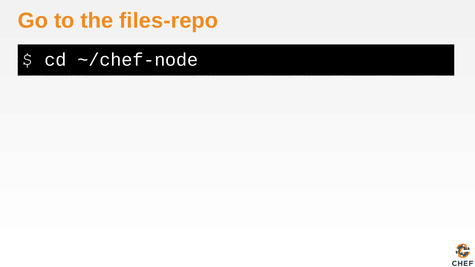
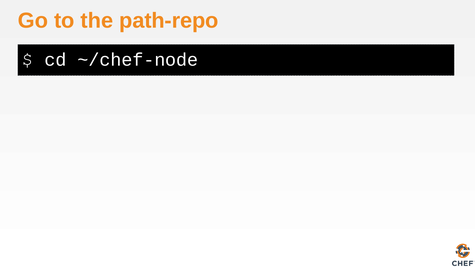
files-repo: files-repo -> path-repo (169, 21)
